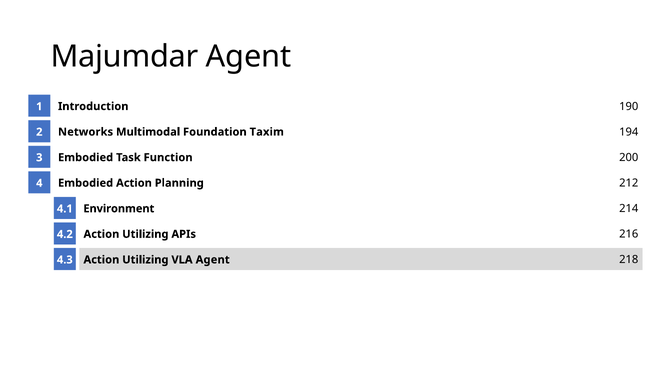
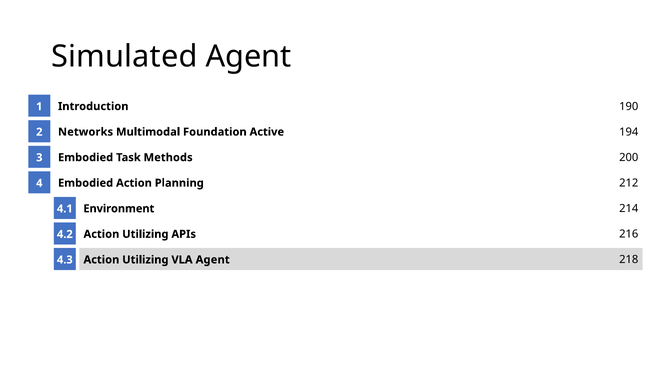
Majumdar: Majumdar -> Simulated (124, 56)
Taxim: Taxim -> Active (267, 132)
Function: Function -> Methods (168, 157)
